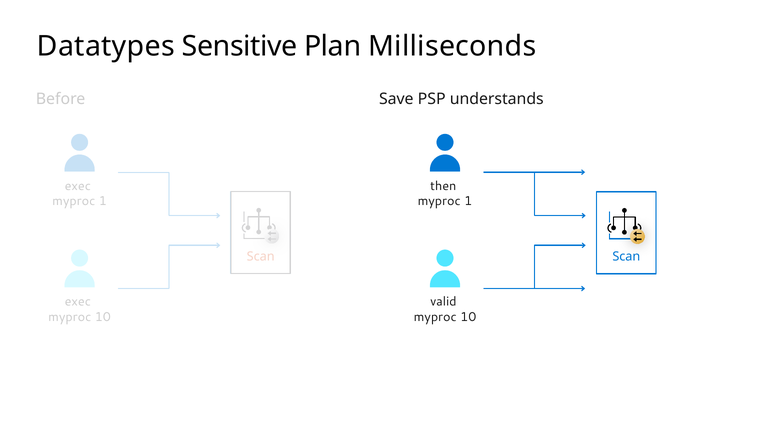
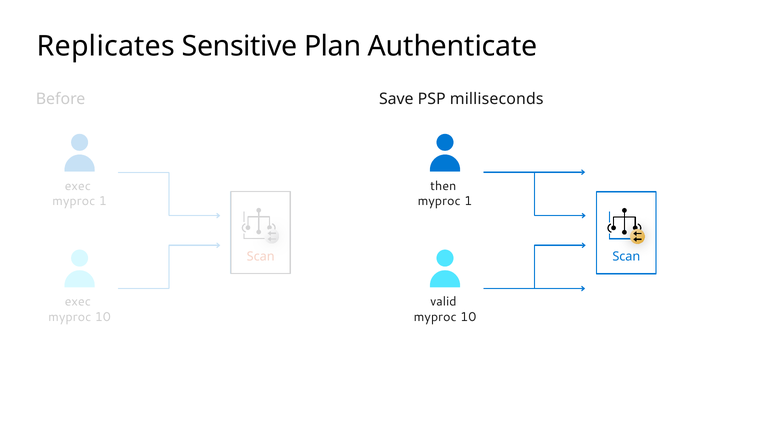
Datatypes: Datatypes -> Replicates (106, 46)
Milliseconds: Milliseconds -> Authenticate (453, 46)
understands: understands -> milliseconds (497, 99)
